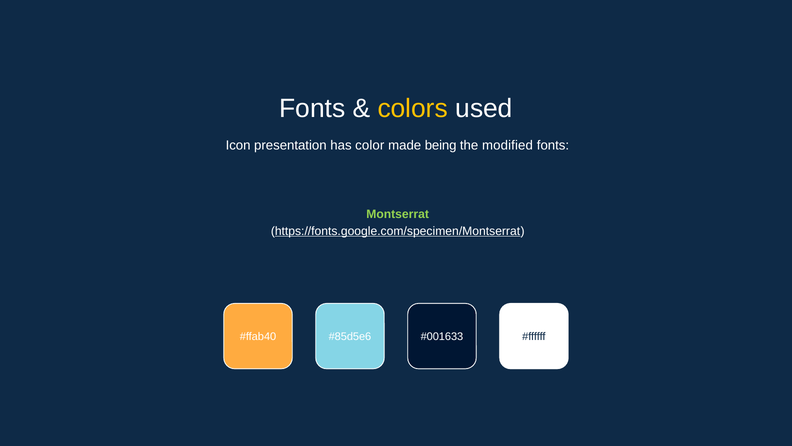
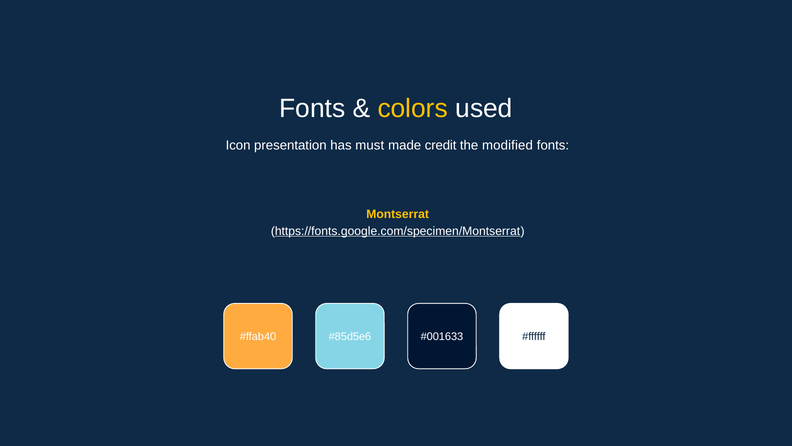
color: color -> must (370, 145)
being: being -> credit (441, 145)
Montserrat colour: light green -> yellow (398, 214)
